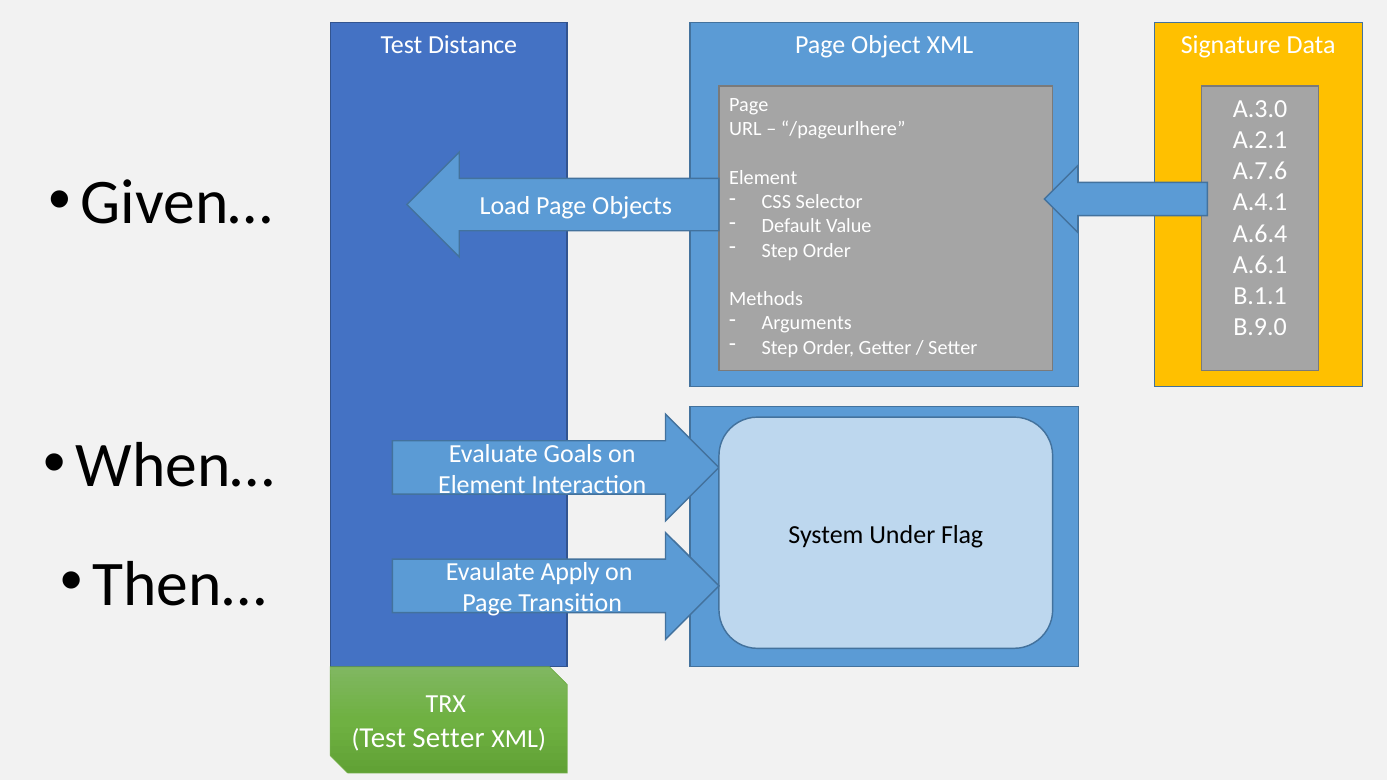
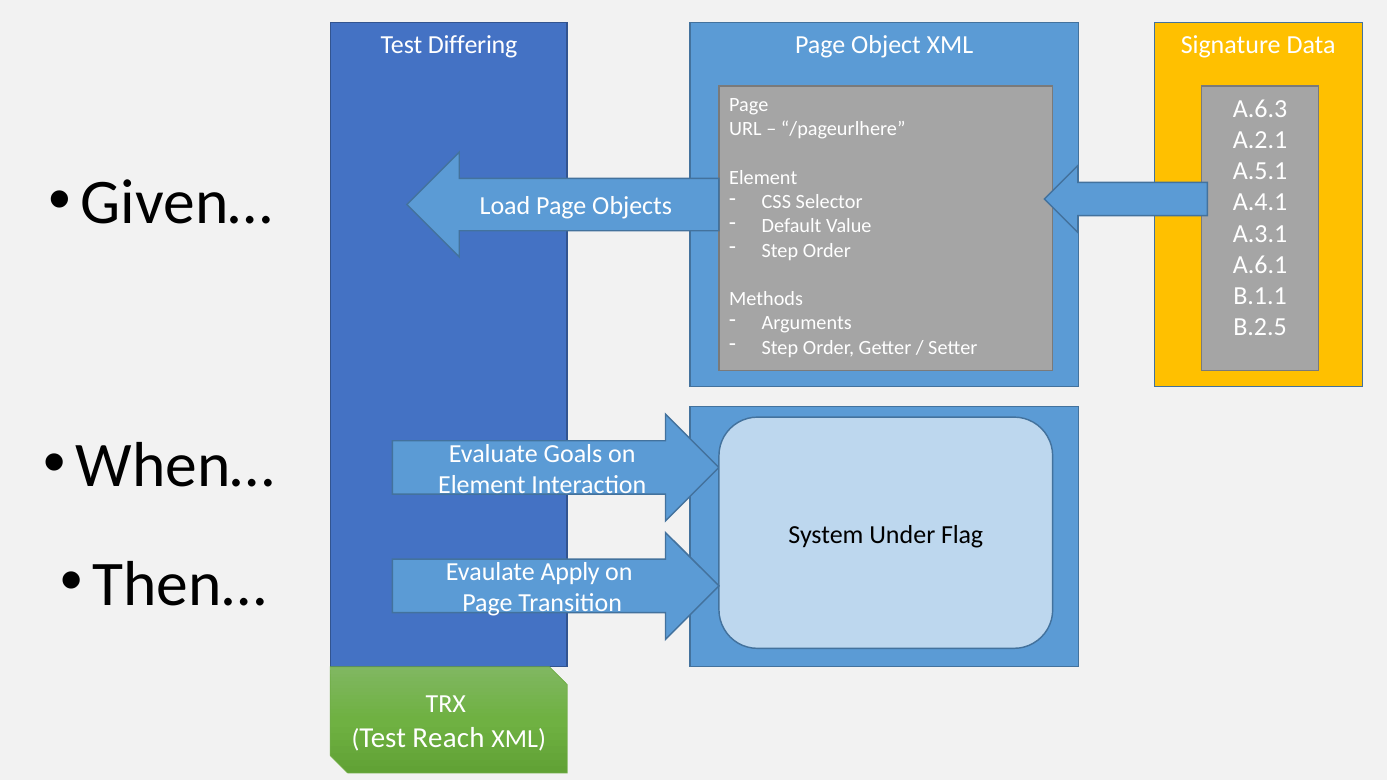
Distance: Distance -> Differing (473, 45)
A.3.0: A.3.0 -> A.6.3 (1260, 109)
A.7.6: A.7.6 -> A.5.1 (1260, 171)
A.6.4: A.6.4 -> A.3.1 (1260, 233)
B.9.0: B.9.0 -> B.2.5 (1260, 327)
Test Setter: Setter -> Reach (448, 738)
